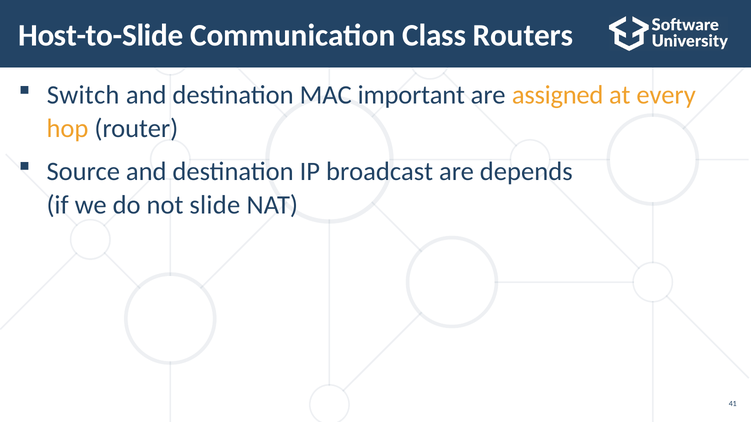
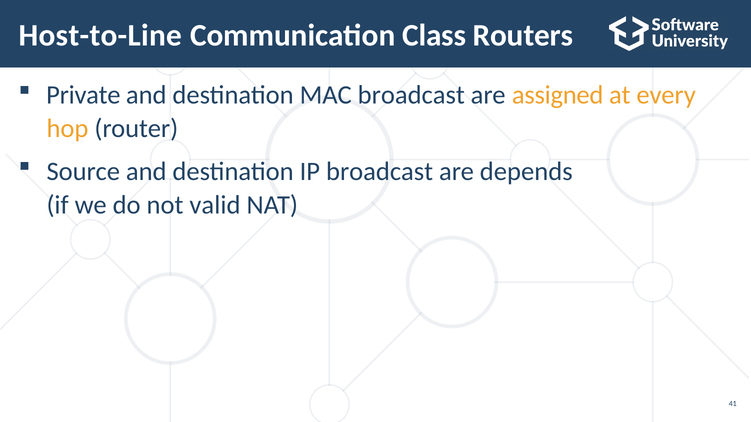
Host-to-Slide: Host-to-Slide -> Host-to-Line (101, 36)
Switch: Switch -> Private (83, 95)
MAC important: important -> broadcast (411, 95)
slide: slide -> valid (215, 205)
